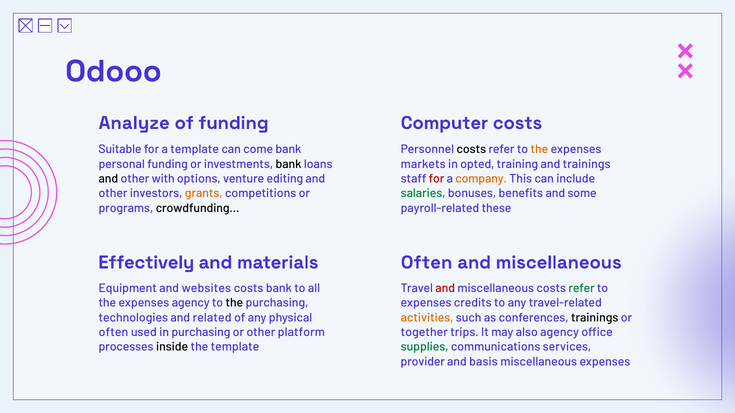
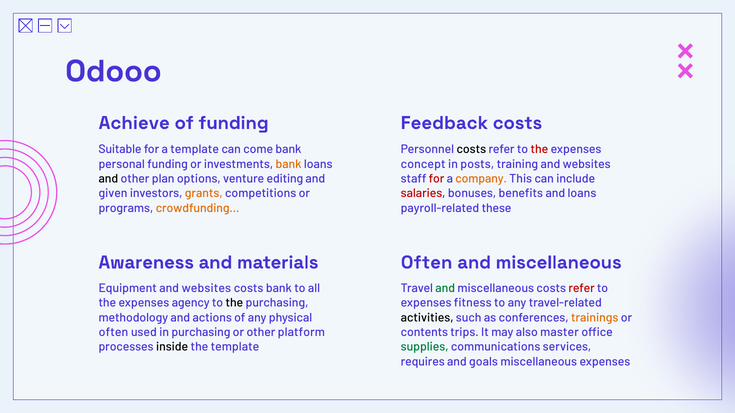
Analyze: Analyze -> Achieve (134, 123)
Computer: Computer -> Feedback (444, 123)
the colour: orange -> red (539, 150)
bank colour: black -> orange (289, 164)
markets: markets -> concept (423, 164)
opted: opted -> posts (477, 164)
training and trainings: trainings -> websites (587, 164)
with: with -> plan (163, 179)
other: other -> given (113, 194)
salaries colour: green -> red (423, 194)
and some: some -> loans (582, 194)
crowdfunding… colour: black -> orange (198, 208)
Effectively: Effectively -> Awareness (146, 263)
and colour: red -> green (445, 289)
refer colour: green -> red (582, 289)
credits: credits -> fitness (473, 303)
technologies: technologies -> methodology (133, 318)
related: related -> actions (212, 318)
activities colour: orange -> black (427, 318)
trainings colour: black -> orange (595, 318)
together: together -> contents (424, 333)
also agency: agency -> master (560, 333)
provider: provider -> requires (423, 362)
basis: basis -> goals (484, 362)
